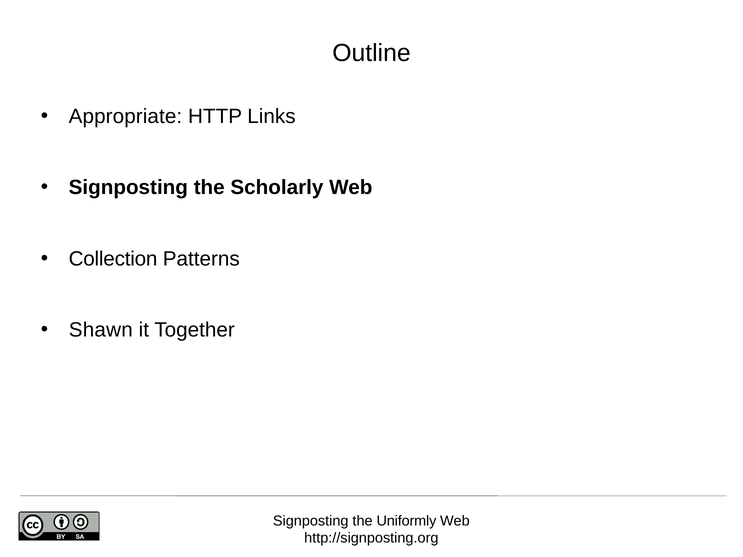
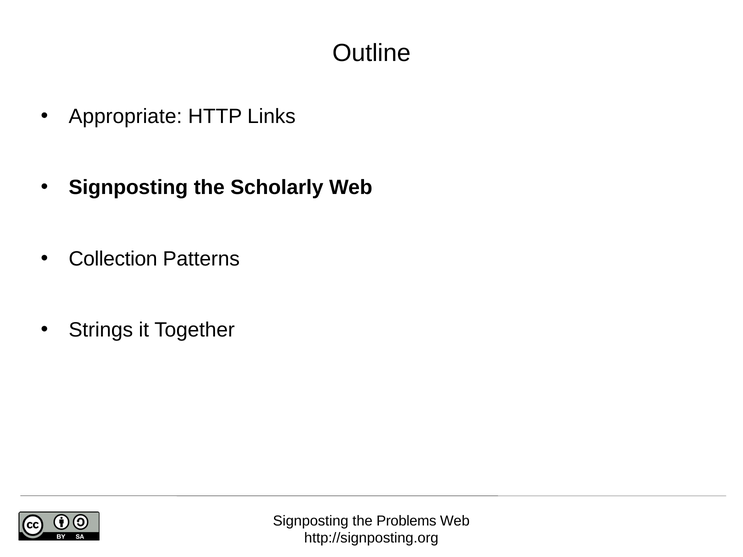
Shawn: Shawn -> Strings (101, 330)
Uniformly: Uniformly -> Problems (406, 521)
